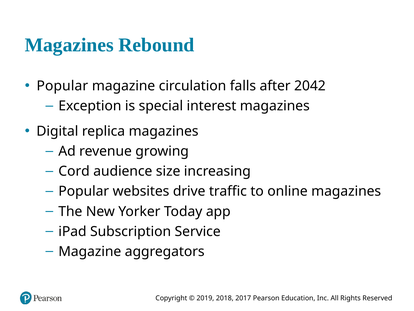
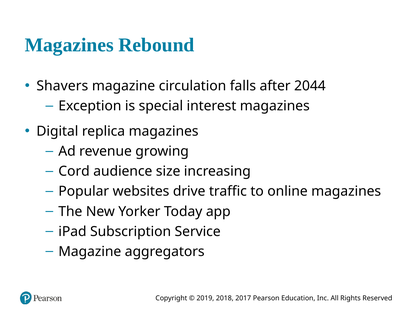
Popular: Popular -> Shavers (62, 86)
2042: 2042 -> 2044 (310, 86)
